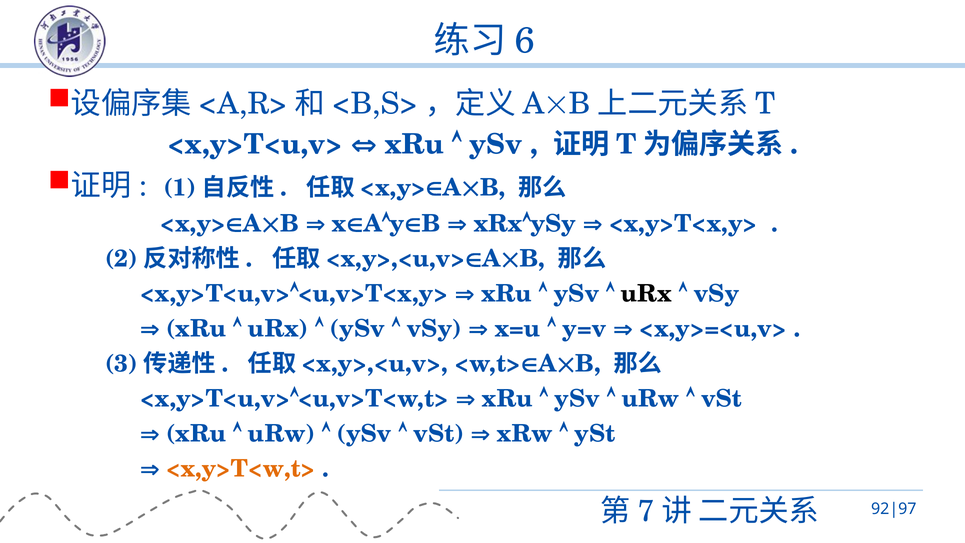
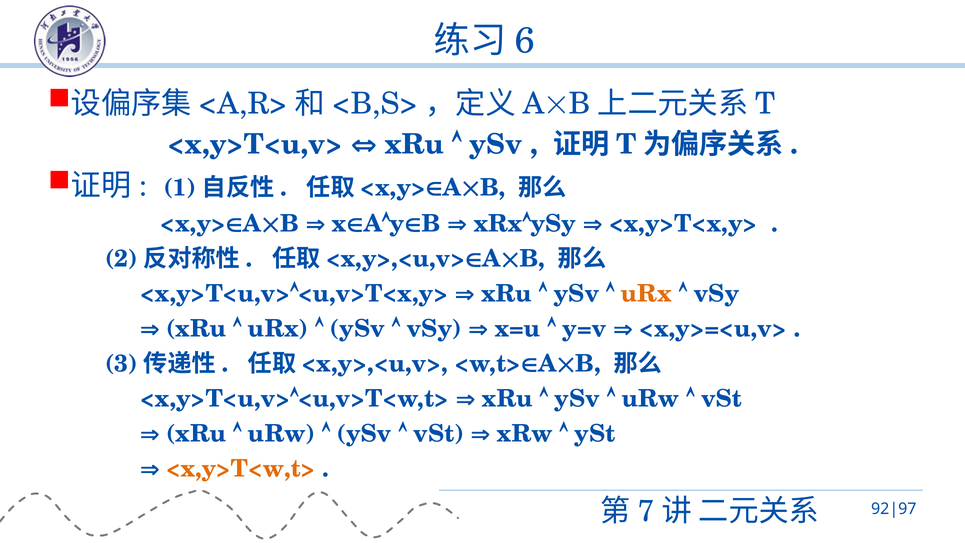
uRx colour: black -> orange (646, 294)
